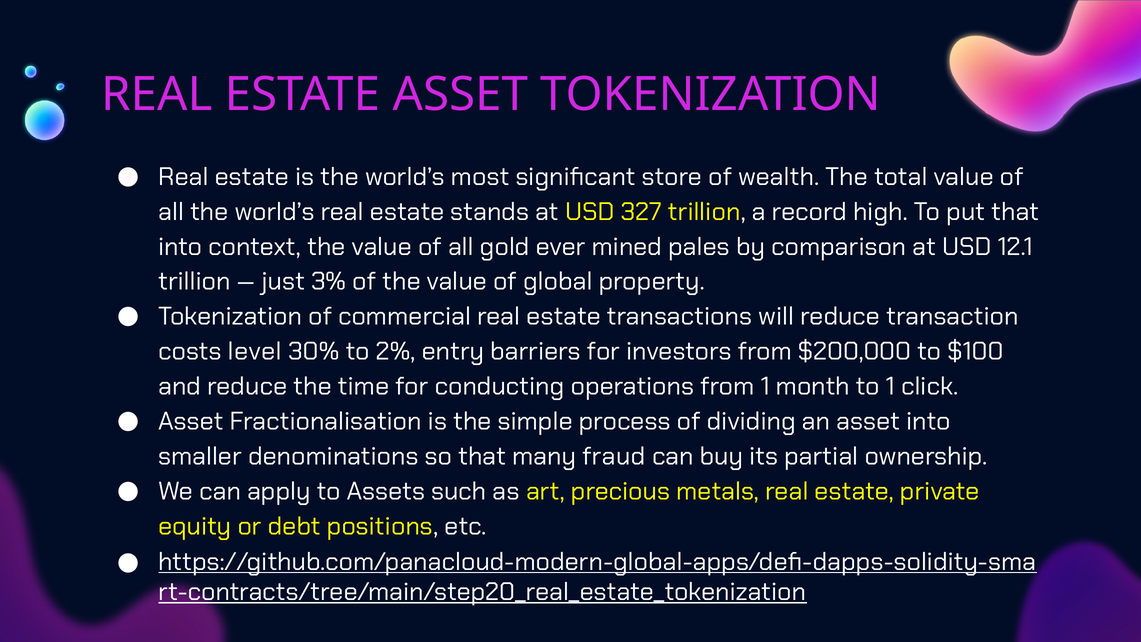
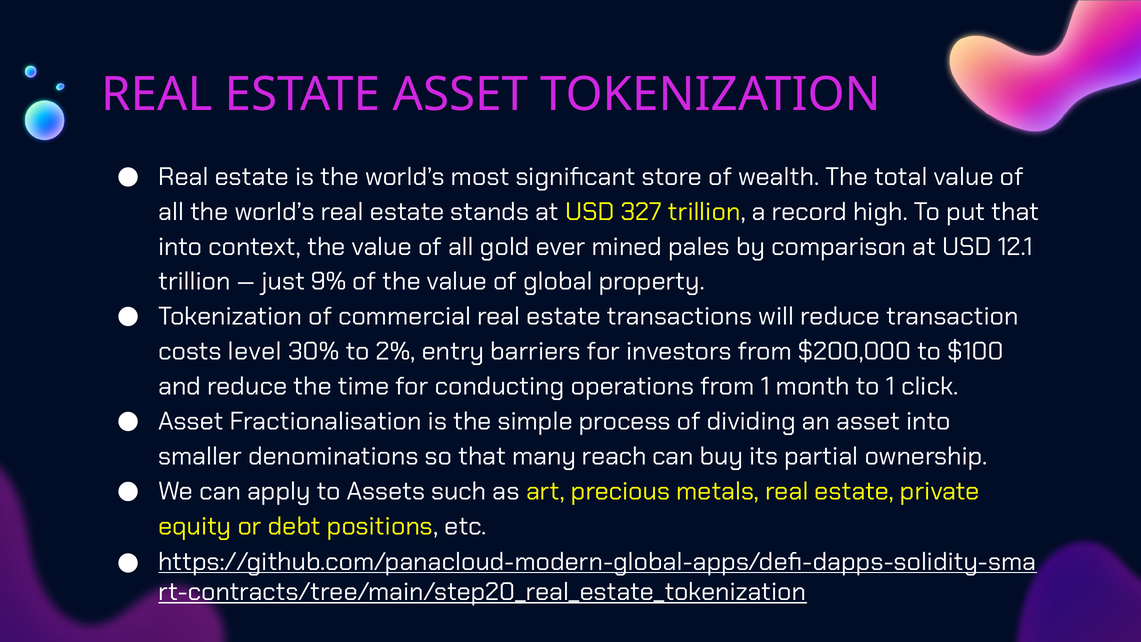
3%: 3% -> 9% (329, 282)
fraud: fraud -> reach (614, 456)
